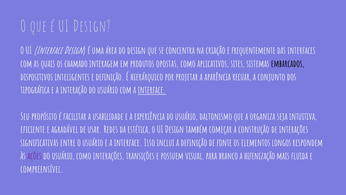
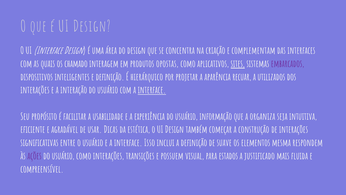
frequentemente: frequentemente -> complementam (253, 51)
sites underline: none -> present (238, 64)
embarcados colour: black -> purple (288, 64)
conjunto: conjunto -> utilizados (271, 77)
tipográfica: tipográfica -> interações (35, 90)
daltonismo: daltonismo -> informação (216, 116)
Redes: Redes -> Dicas (111, 130)
fonte: fonte -> suave (224, 143)
longos: longos -> mesma (281, 143)
branco: branco -> estados (228, 156)
hifenização: hifenização -> justificado (260, 156)
